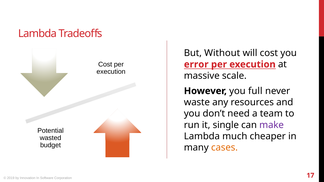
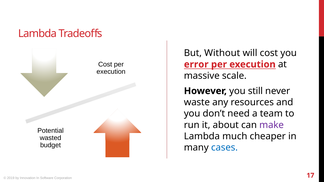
full: full -> still (255, 91)
single: single -> about (226, 125)
cases colour: orange -> blue (224, 148)
